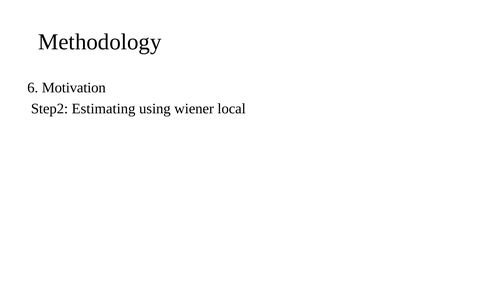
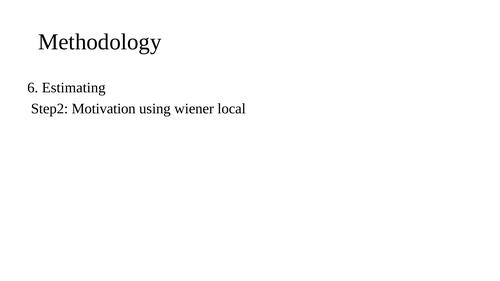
Motivation: Motivation -> Estimating (74, 88)
Estimating: Estimating -> Motivation (104, 109)
